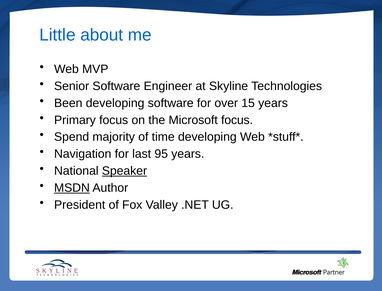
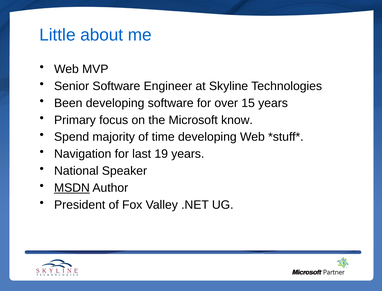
Microsoft focus: focus -> know (237, 120)
95: 95 -> 19 (161, 154)
Speaker underline: present -> none (124, 171)
